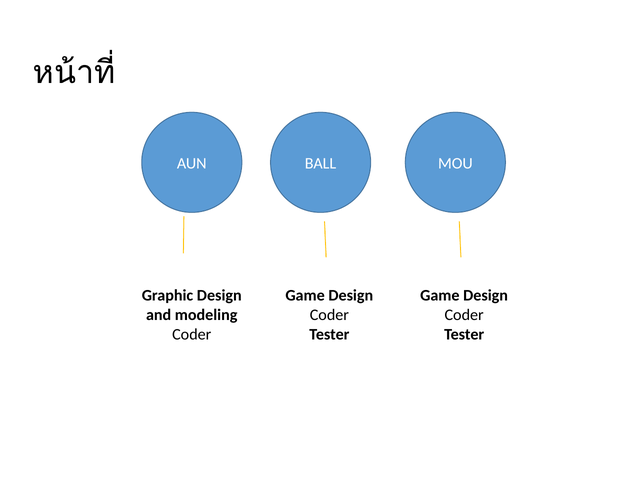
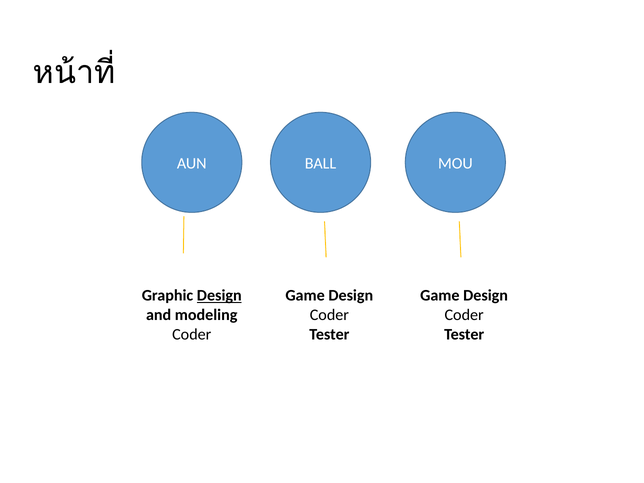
Design underline: none -> present (219, 296)
